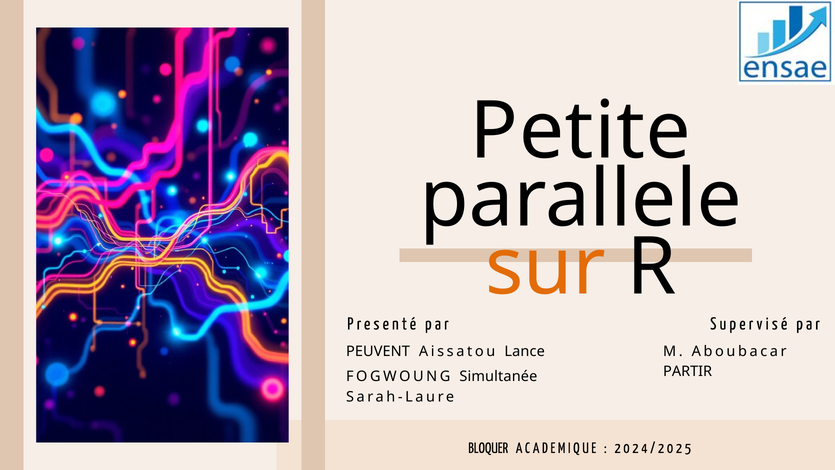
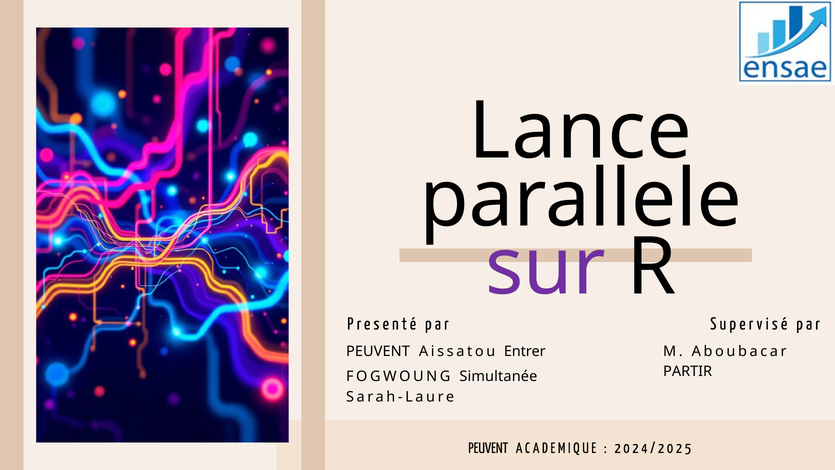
Petite: Petite -> Lance (580, 131)
sur colour: orange -> purple (546, 267)
Lance: Lance -> Entrer (525, 351)
BLOQUER: BLOQUER -> PEUVENT (488, 448)
